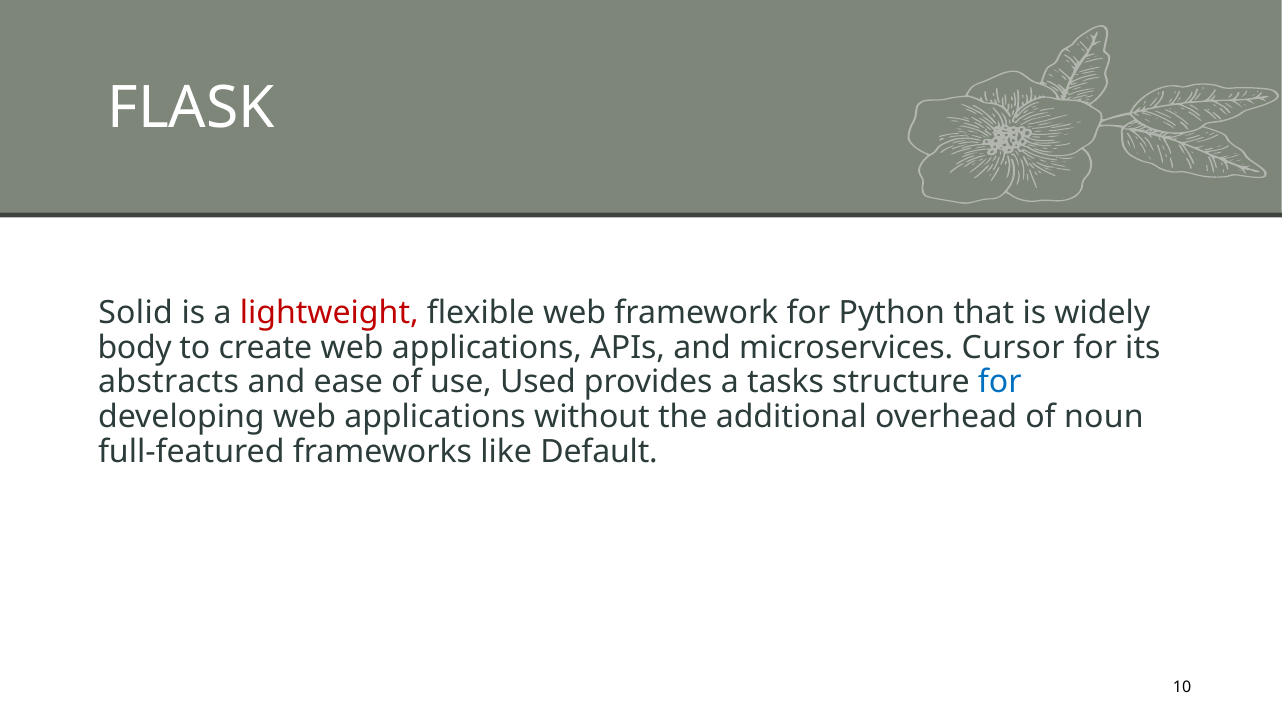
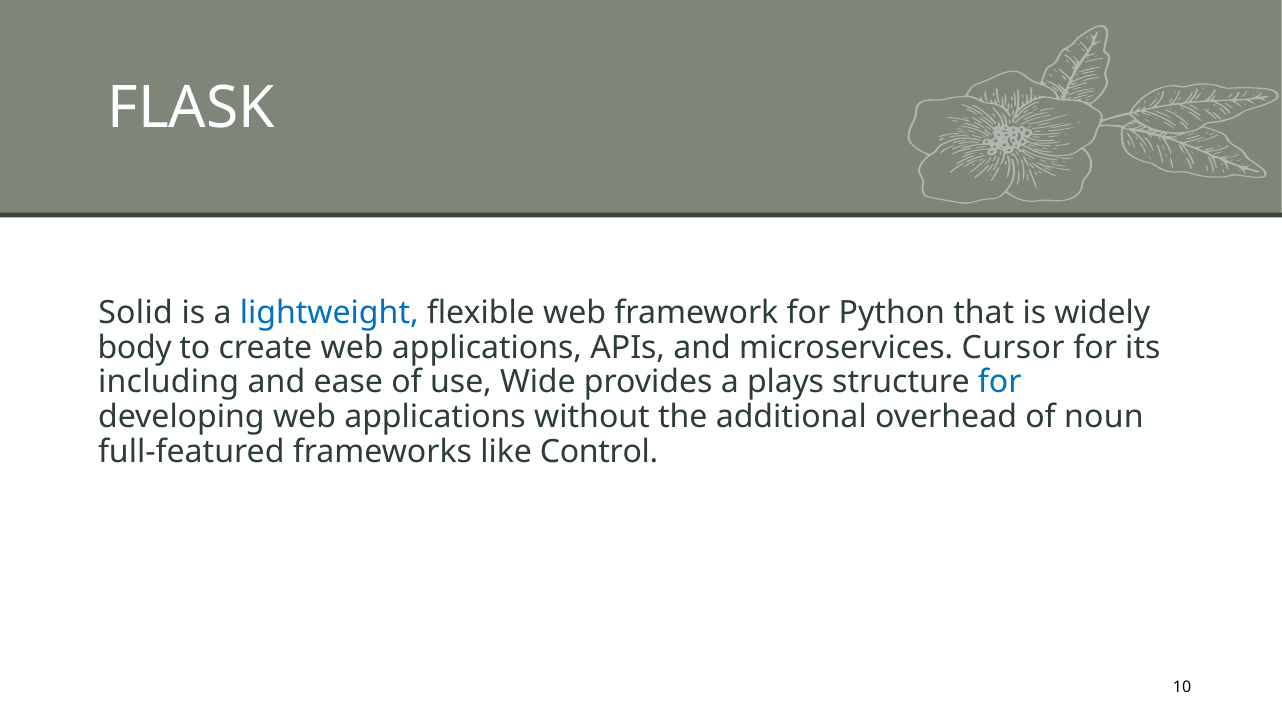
lightweight colour: red -> blue (329, 313)
abstracts: abstracts -> including (169, 382)
Used: Used -> Wide (538, 382)
tasks: tasks -> plays (786, 382)
Default: Default -> Control (599, 452)
